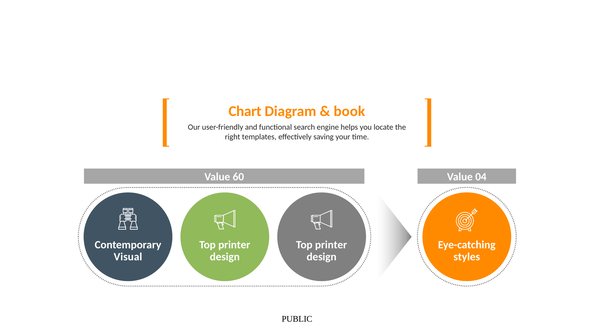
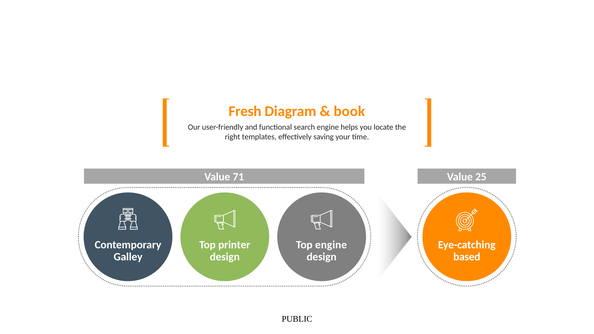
Chart: Chart -> Fresh (245, 111)
60: 60 -> 71 (238, 177)
04: 04 -> 25 (481, 177)
printer: printer -> engine (331, 245)
Visual: Visual -> Galley (128, 257)
styles: styles -> based (467, 257)
